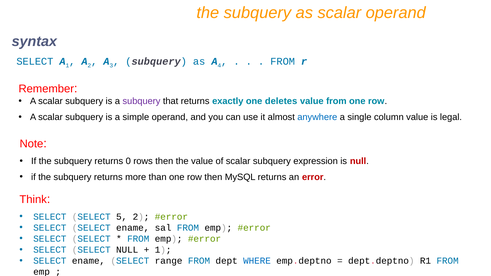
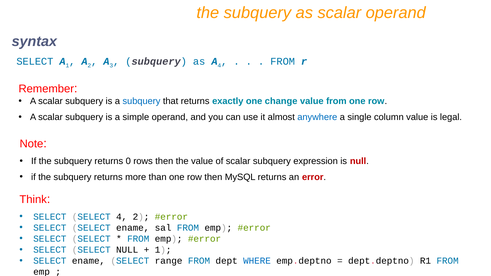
subquery colour: purple -> blue (141, 101)
deletes: deletes -> change (281, 101)
SELECT 5: 5 -> 4 (122, 217)
